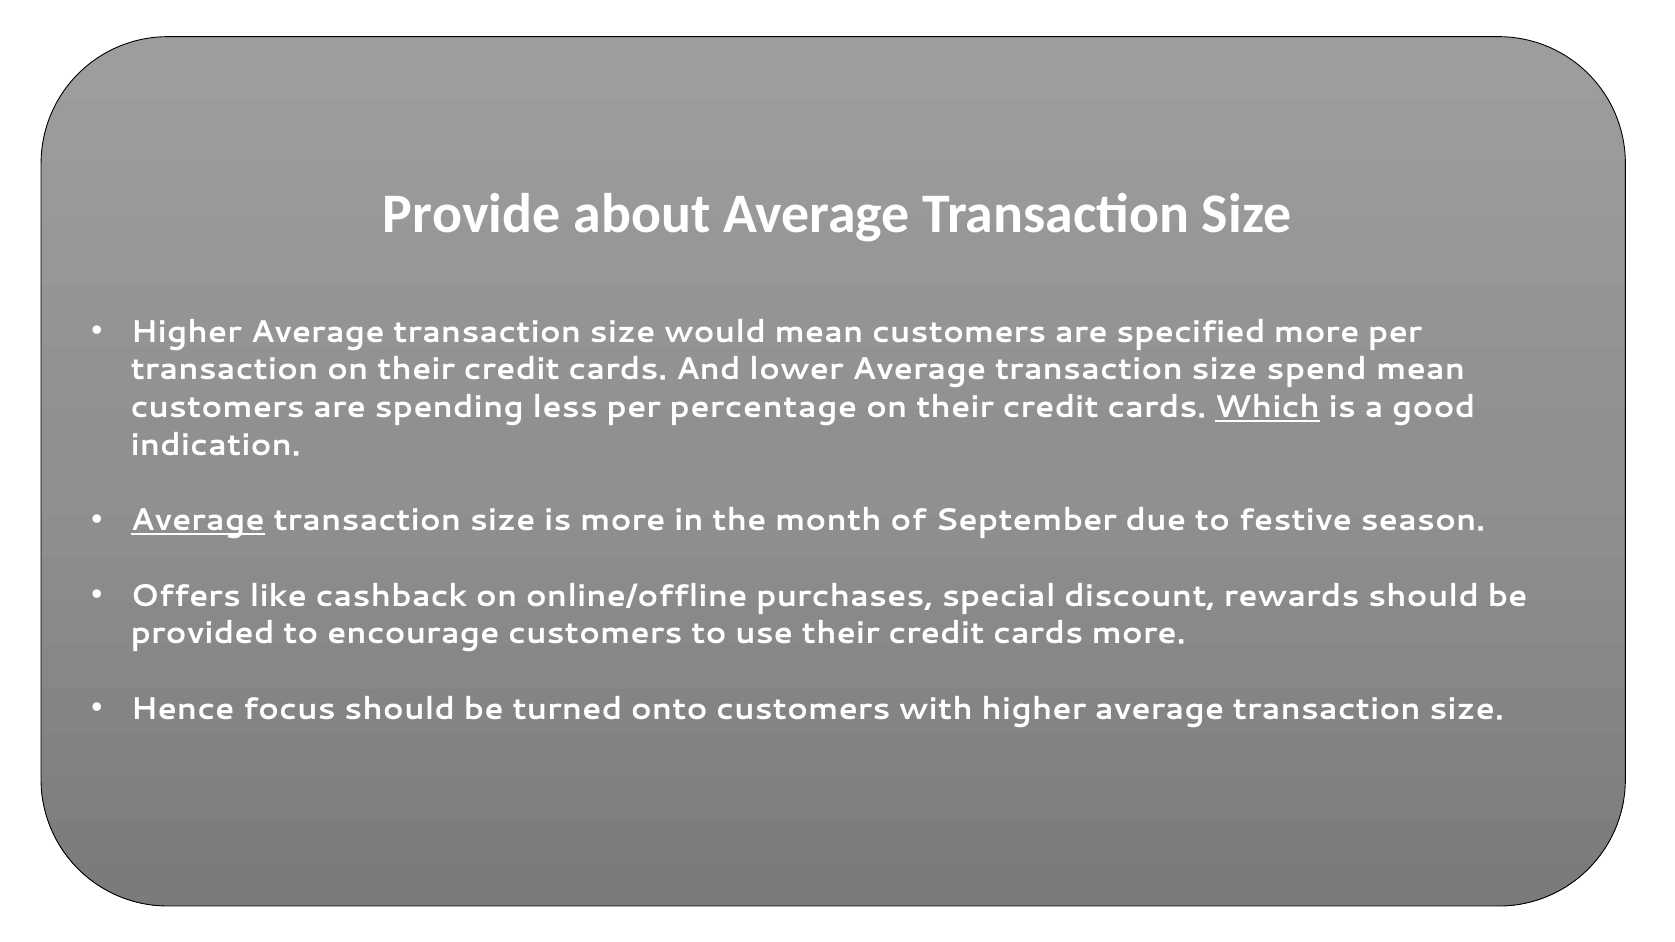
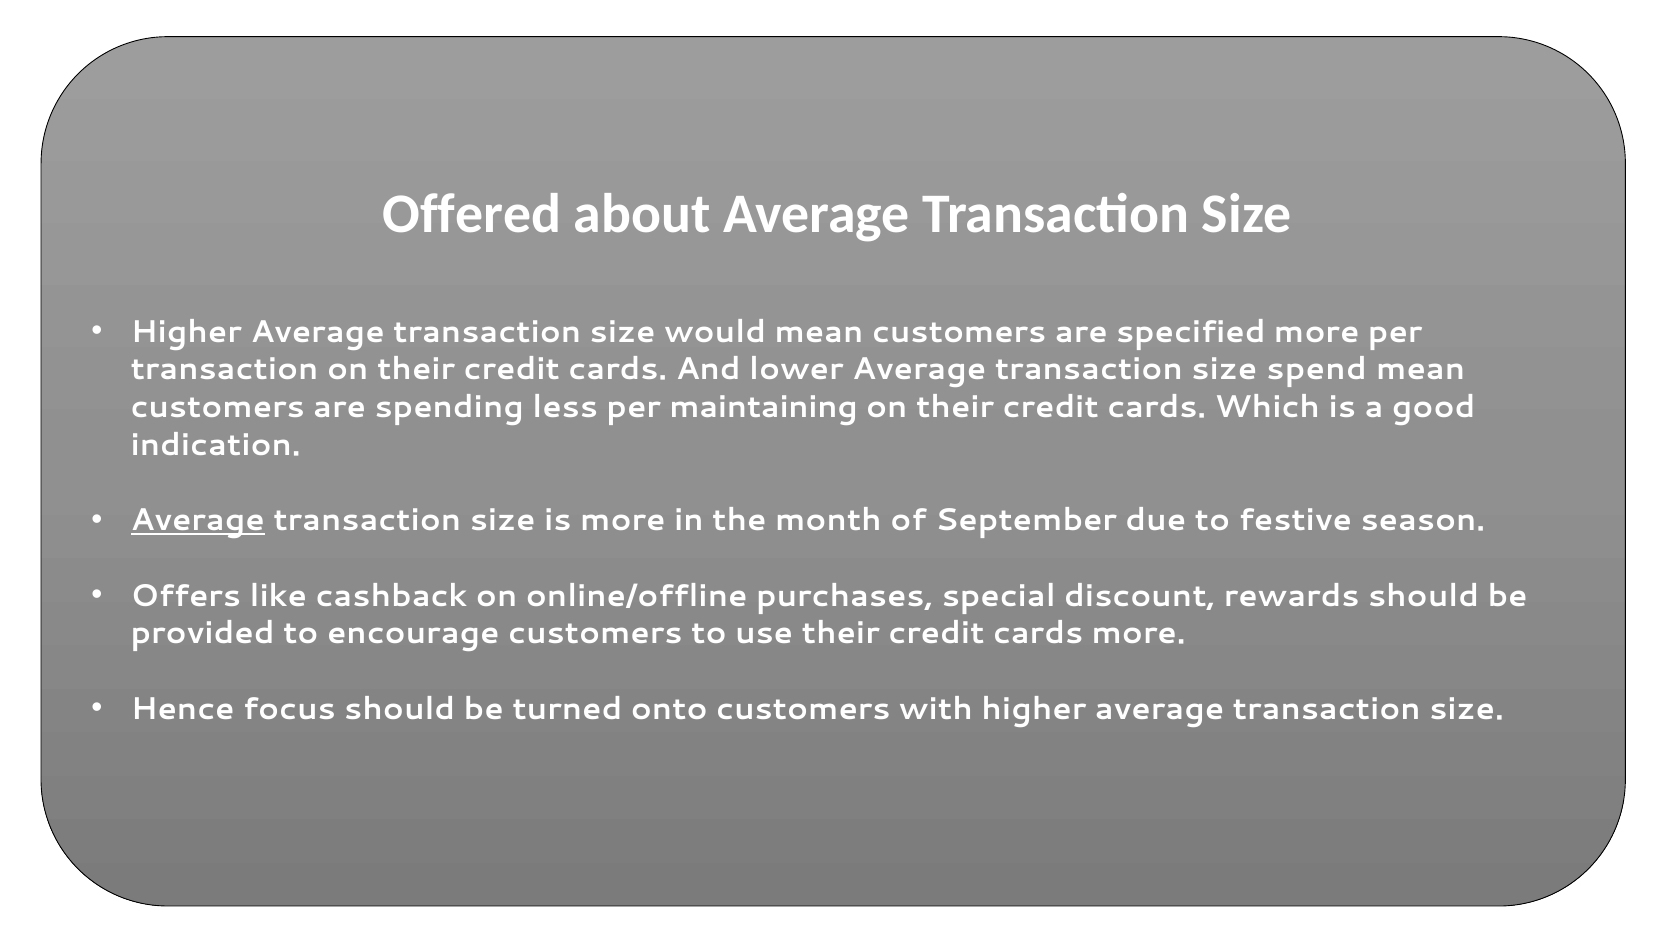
Provide: Provide -> Offered (472, 214)
percentage: percentage -> maintaining (764, 407)
Which underline: present -> none (1267, 407)
